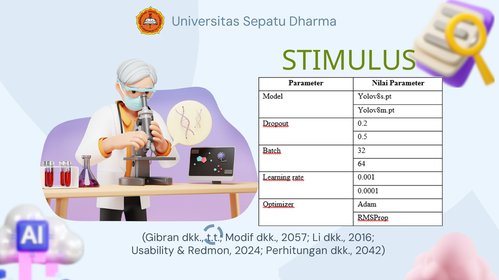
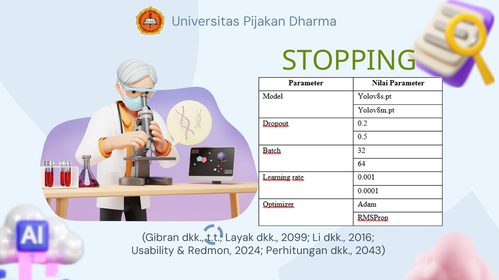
Sepatu: Sepatu -> Pijakan (264, 22)
STIMULUS: STIMULUS -> STOPPING (349, 61)
Modif: Modif -> Layak (239, 238)
2057: 2057 -> 2099 (295, 238)
2042: 2042 -> 2043 (370, 251)
